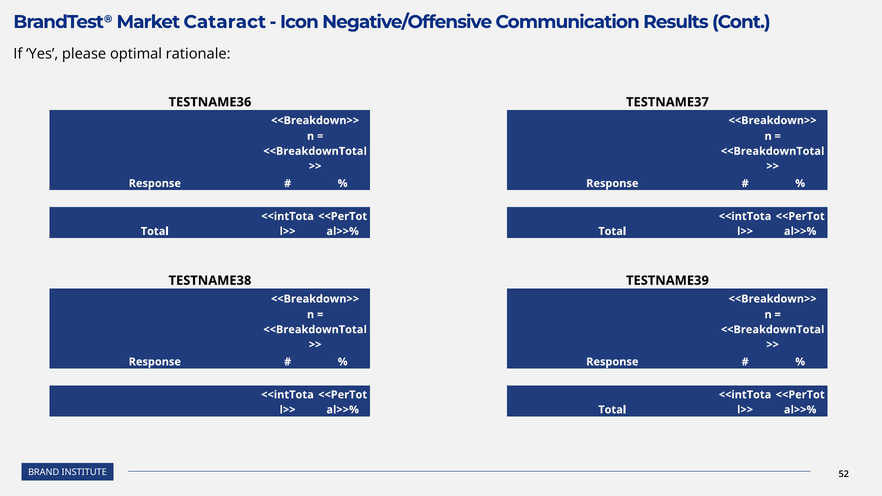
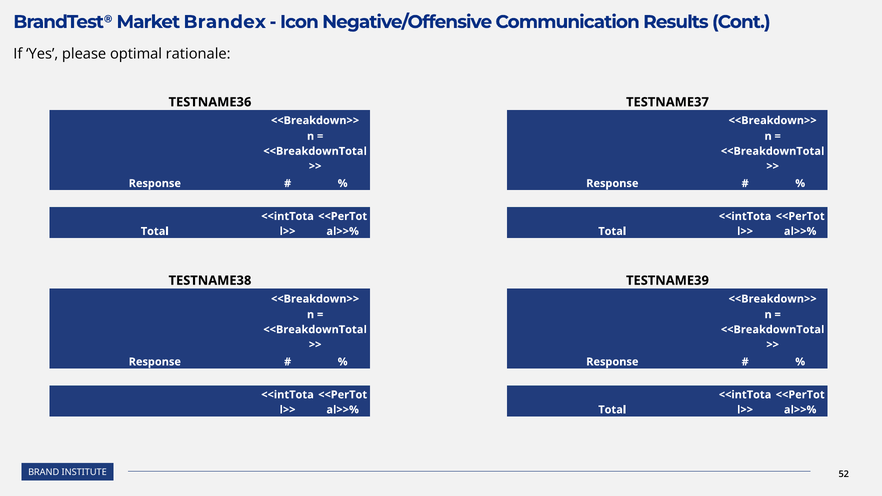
Cataract: Cataract -> Brandex (225, 22)
